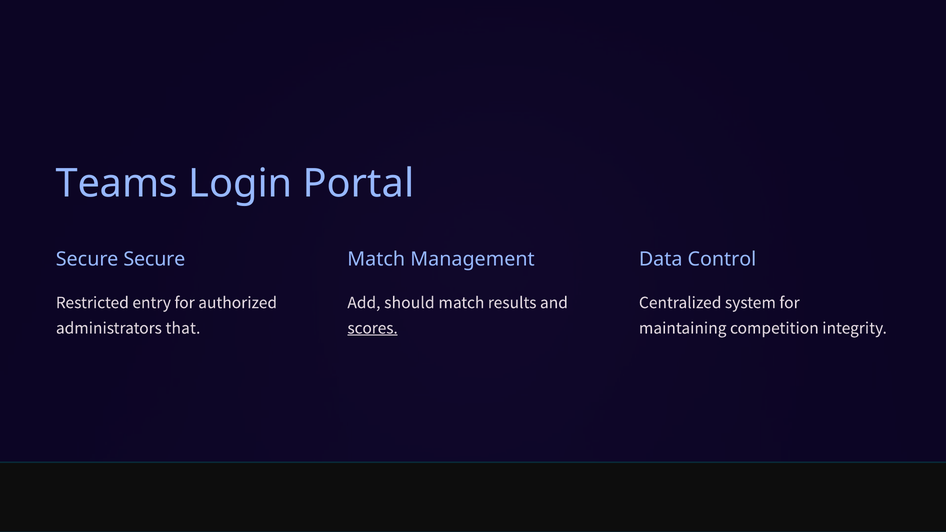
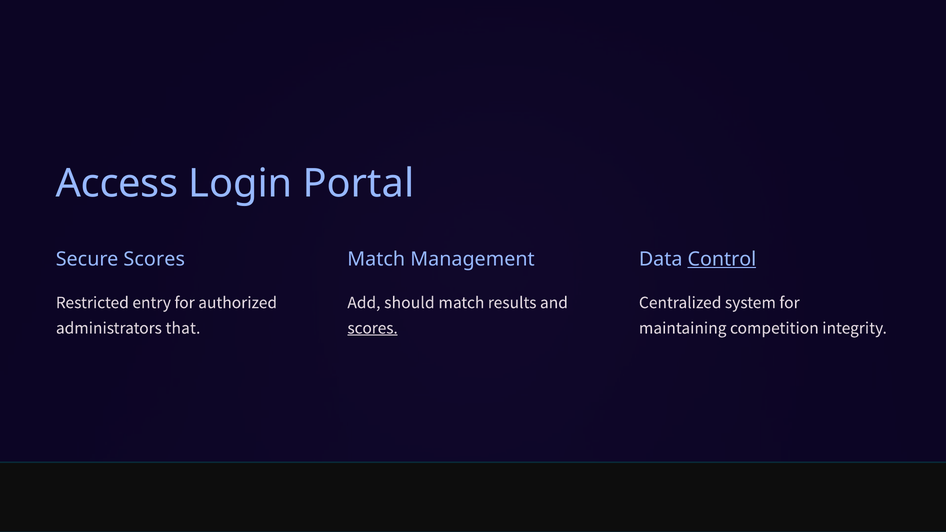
Teams: Teams -> Access (117, 184)
Secure Secure: Secure -> Scores (154, 259)
Control underline: none -> present (722, 259)
